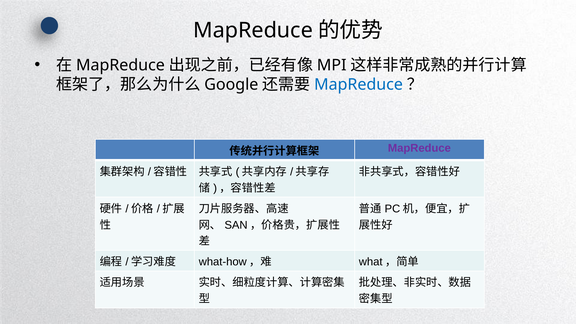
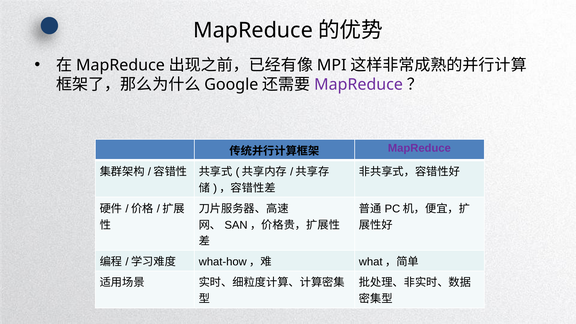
MapReduce colour: blue -> purple (359, 84)
